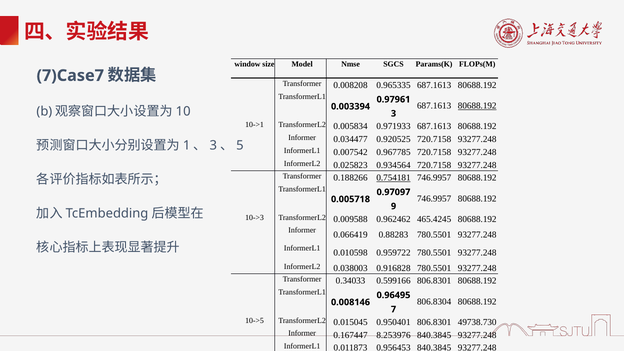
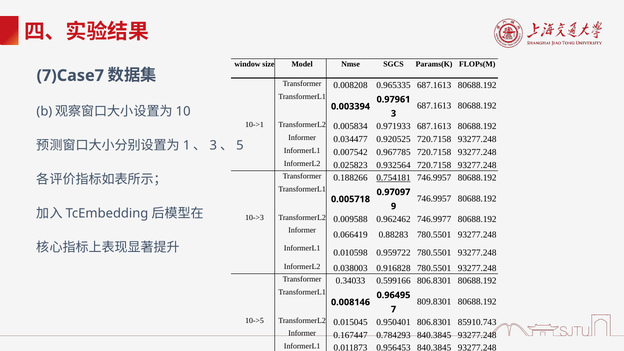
80688.192 underline: present -> none (477, 106)
0.934564: 0.934564 -> 0.932564 (393, 165)
465.4245: 465.4245 -> 746.9977 (434, 219)
806.8304: 806.8304 -> 809.8301 (434, 302)
49738.730: 49738.730 -> 85910.743 (477, 322)
8.253976: 8.253976 -> 0.784293 (393, 335)
